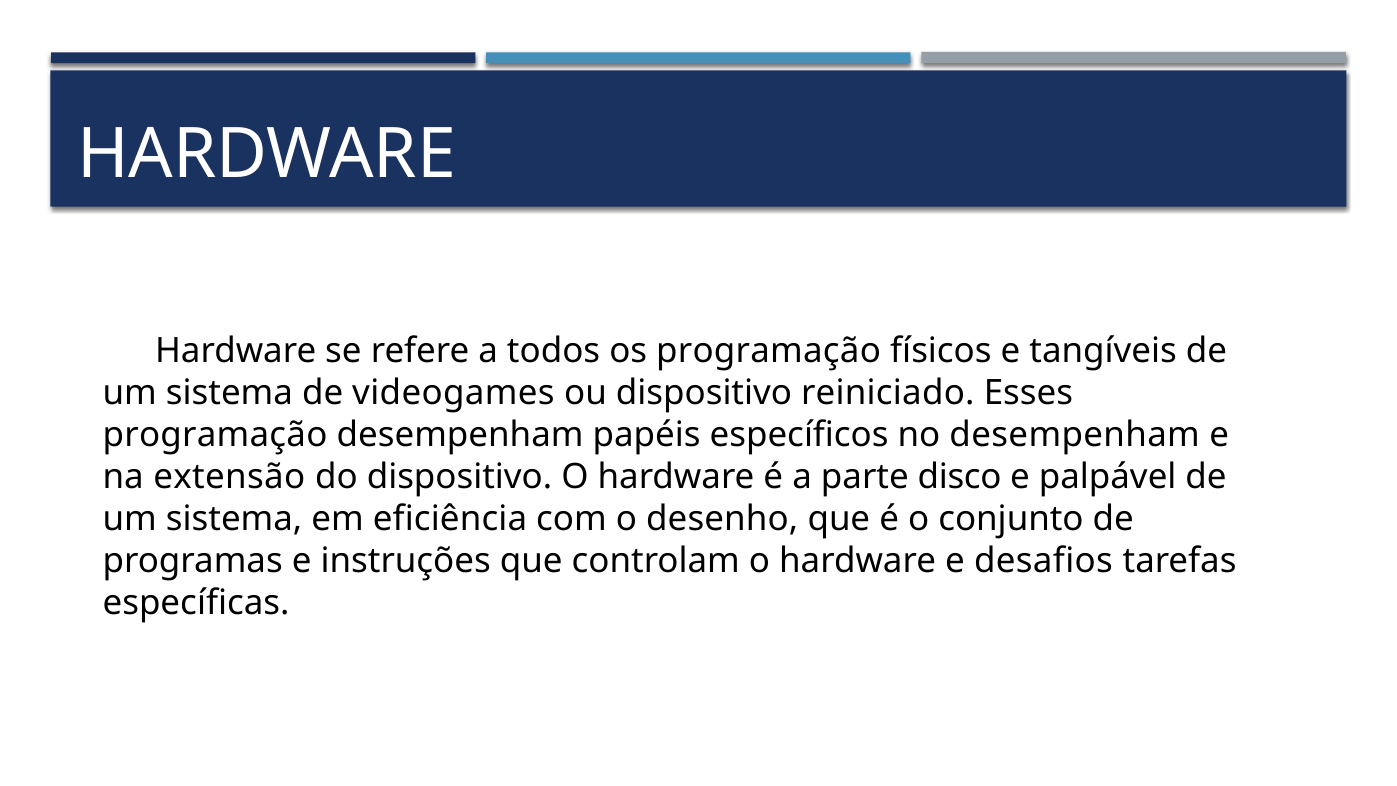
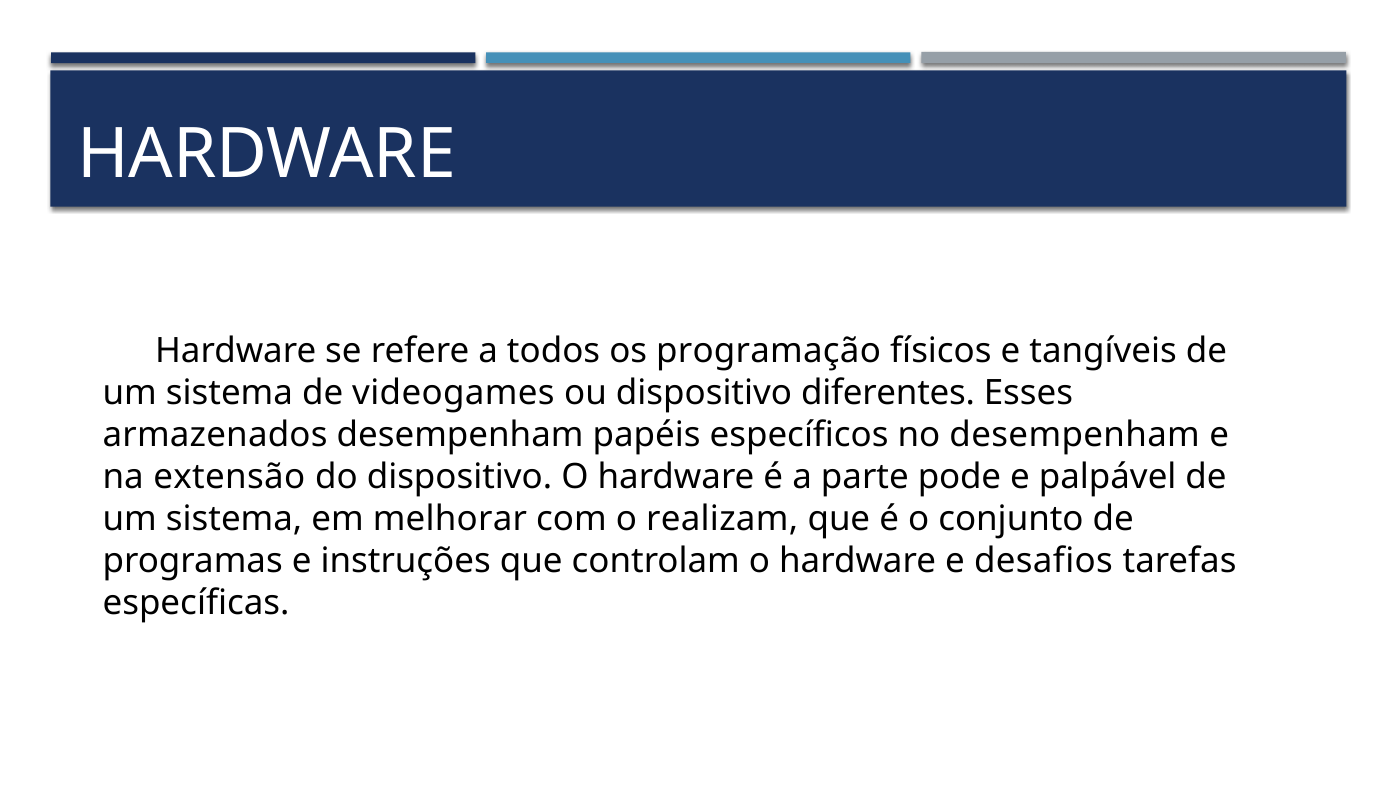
reiniciado: reiniciado -> diferentes (888, 393)
programação: programação -> armazenados (215, 435)
disco: disco -> pode (959, 477)
eficiência: eficiência -> melhorar (450, 519)
desenho: desenho -> realizam (722, 519)
